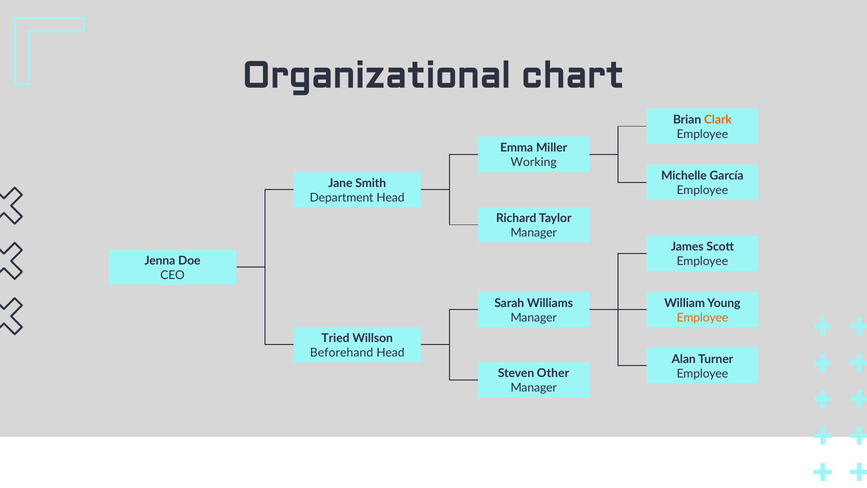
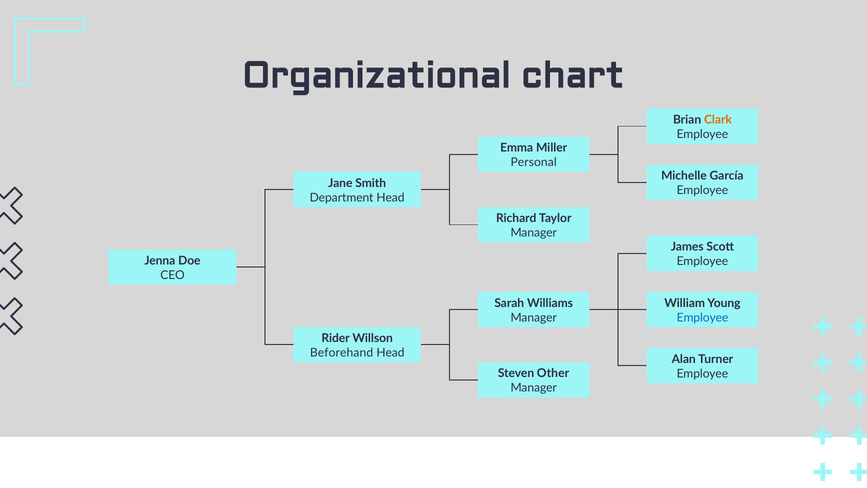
Working: Working -> Personal (534, 162)
Employee colour: orange -> blue (702, 317)
Tried: Tried -> Rider (336, 338)
